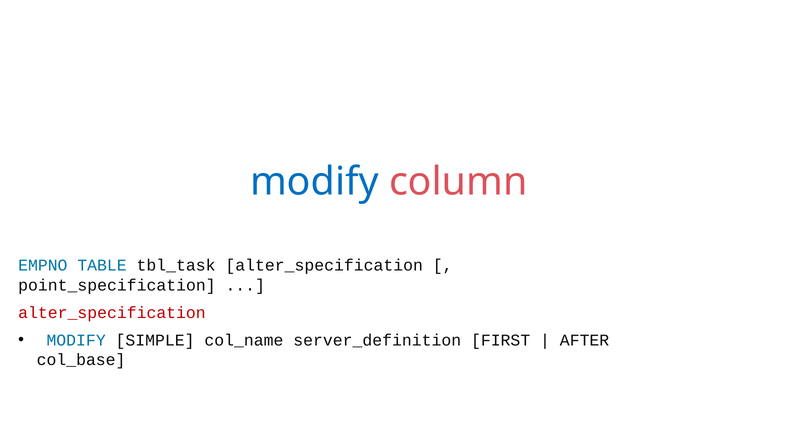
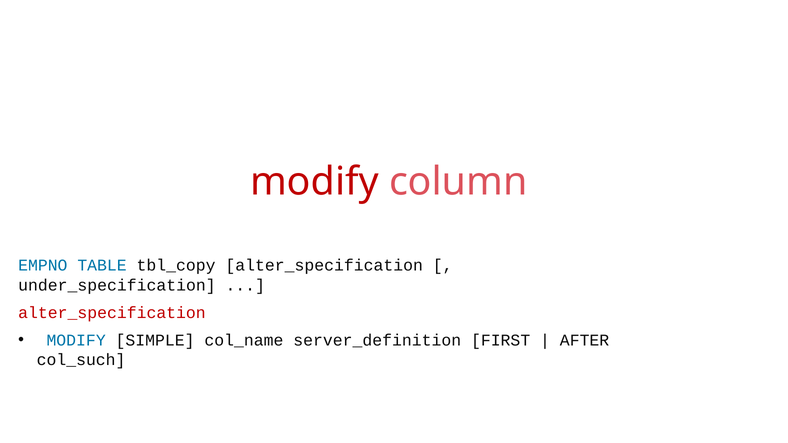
modify colour: blue -> red (314, 182)
tbl_task: tbl_task -> tbl_copy (176, 266)
point_specification: point_specification -> under_specification (117, 285)
col_base: col_base -> col_such (81, 360)
